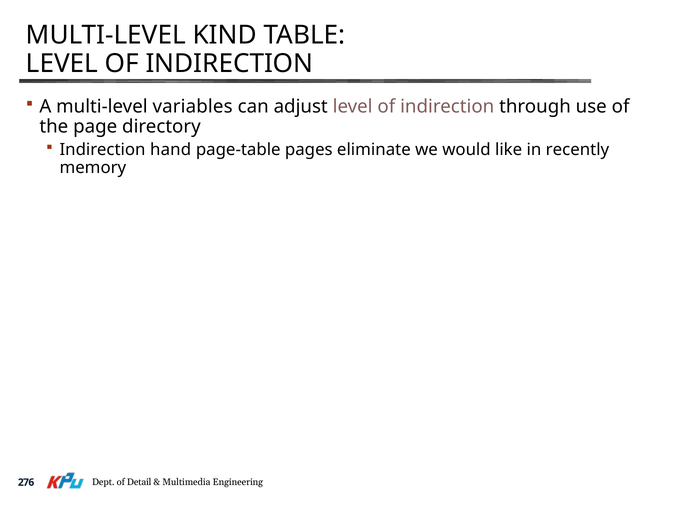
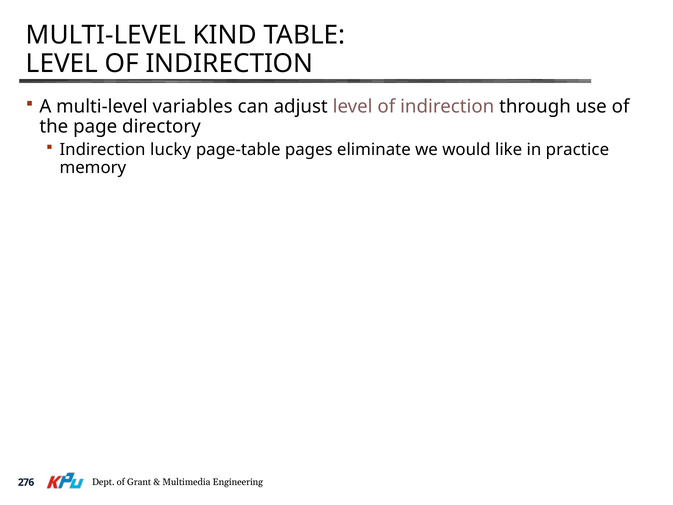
hand: hand -> lucky (171, 150)
recently: recently -> practice (577, 150)
Detail: Detail -> Grant (139, 482)
